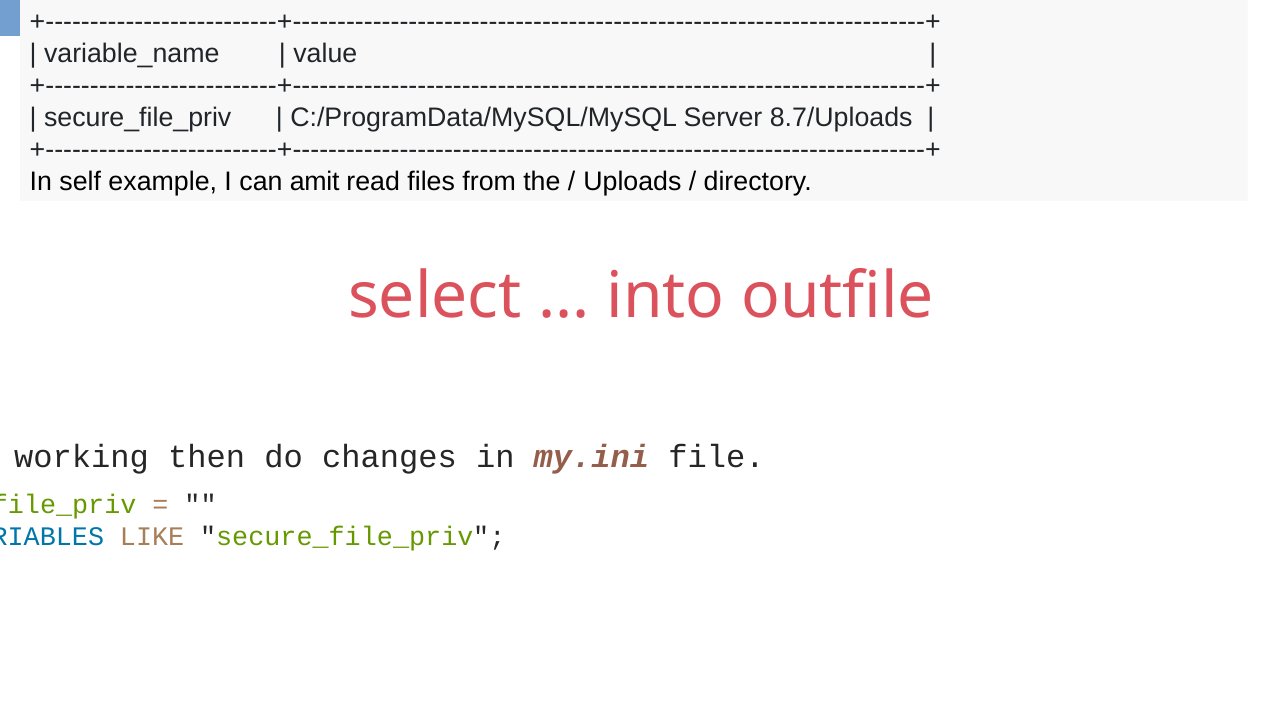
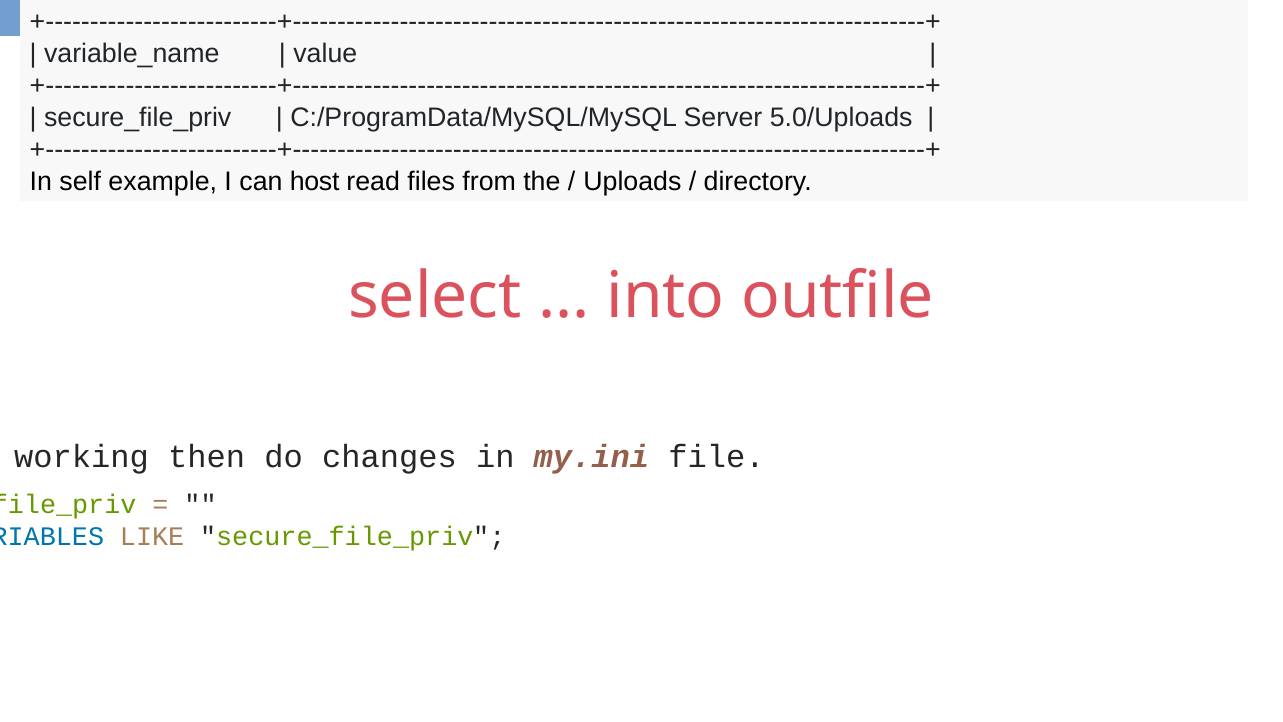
8.7/Uploads: 8.7/Uploads -> 5.0/Uploads (841, 118)
amit: amit -> host (315, 182)
